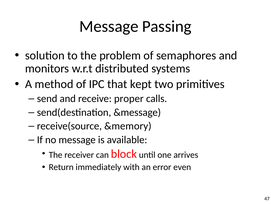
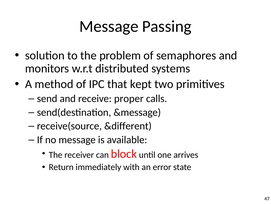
&memory: &memory -> &different (128, 126)
even: even -> state (182, 167)
